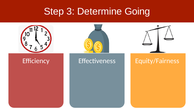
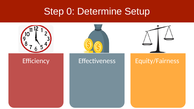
3: 3 -> 0 (71, 11)
Going: Going -> Setup (137, 11)
